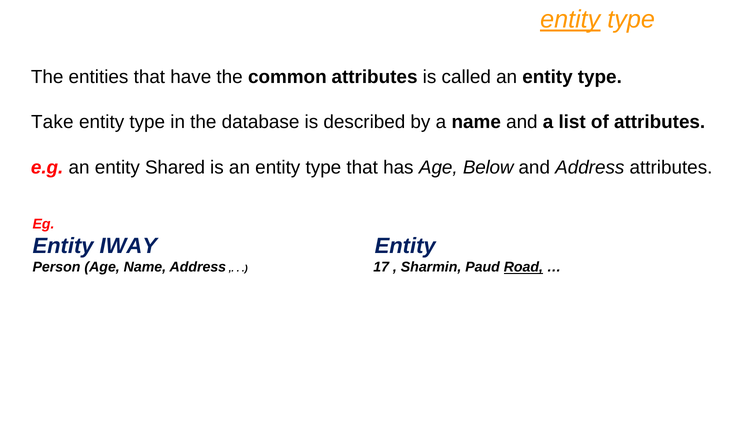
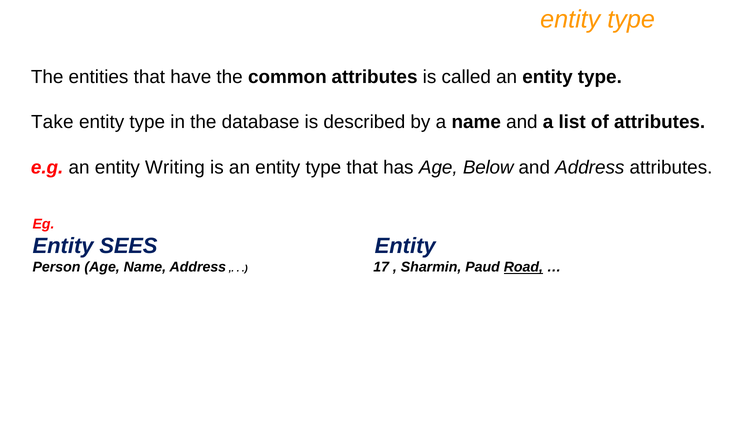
entity underline: present -> none (570, 20)
Shared: Shared -> Writing (175, 167)
IWAY: IWAY -> SEES (128, 246)
